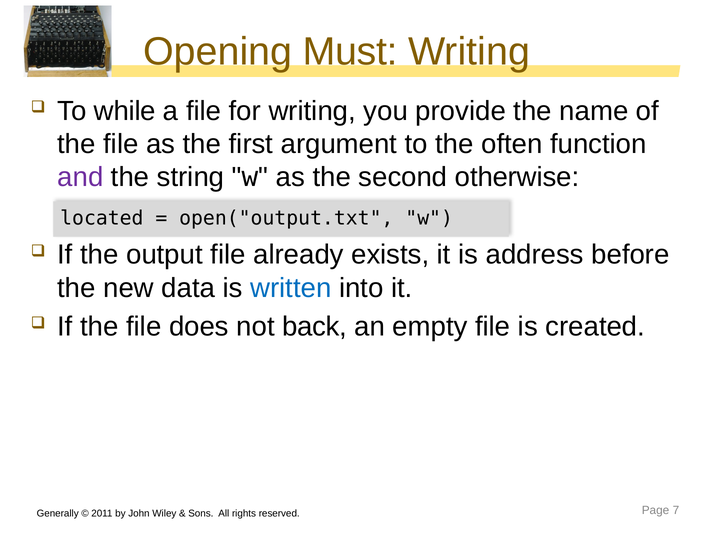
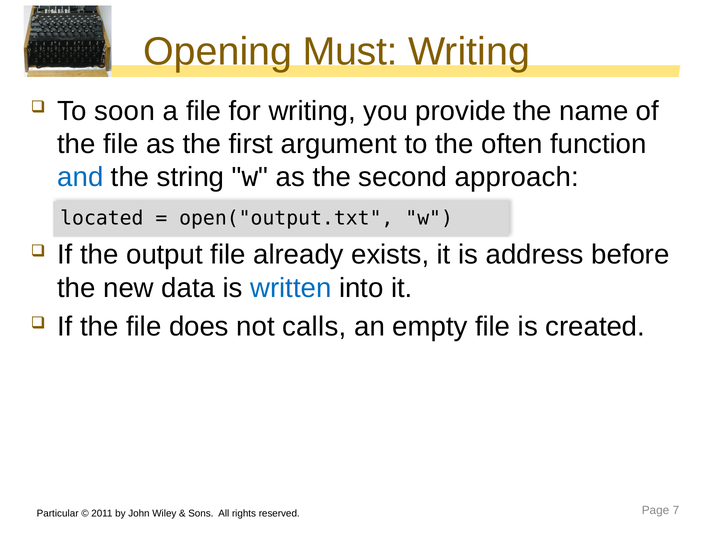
while: while -> soon (125, 111)
and colour: purple -> blue (80, 177)
otherwise: otherwise -> approach (517, 177)
back: back -> calls (314, 326)
Generally: Generally -> Particular (58, 513)
